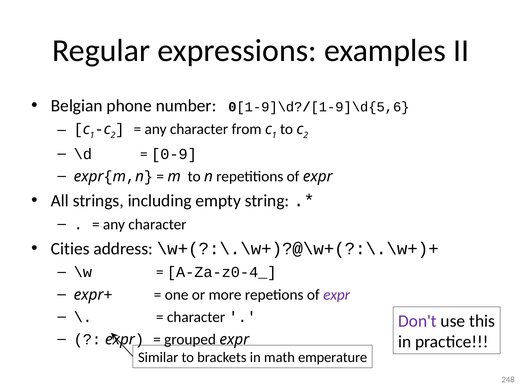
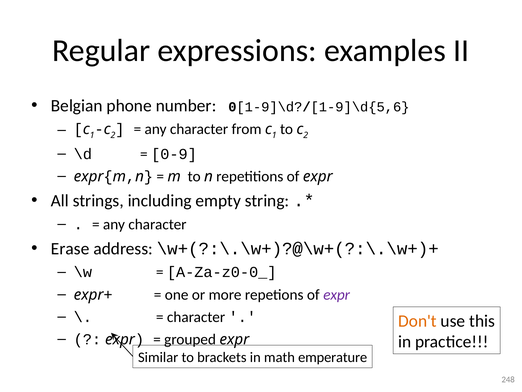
Cities: Cities -> Erase (70, 248)
A-Za-z0-4_: A-Za-z0-4_ -> A-Za-z0-0_ (222, 272)
Don't colour: purple -> orange (417, 321)
